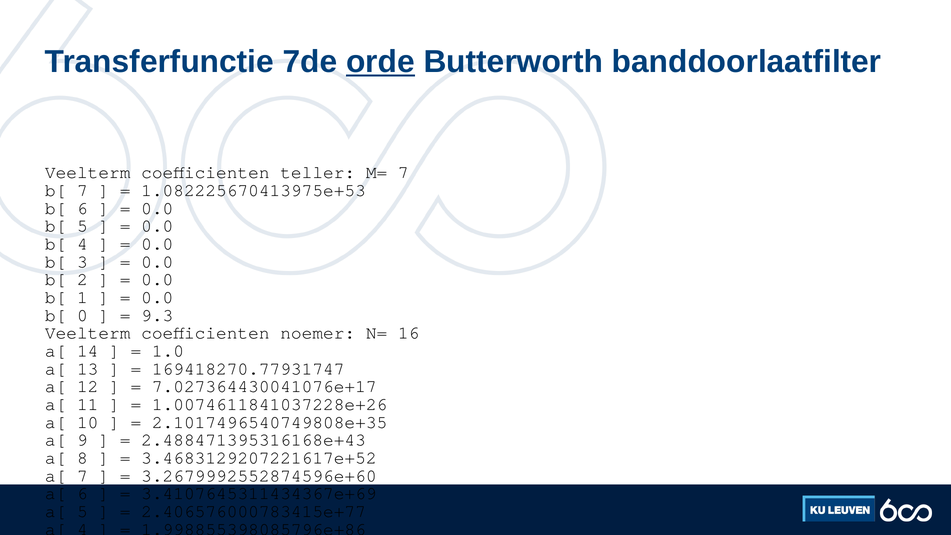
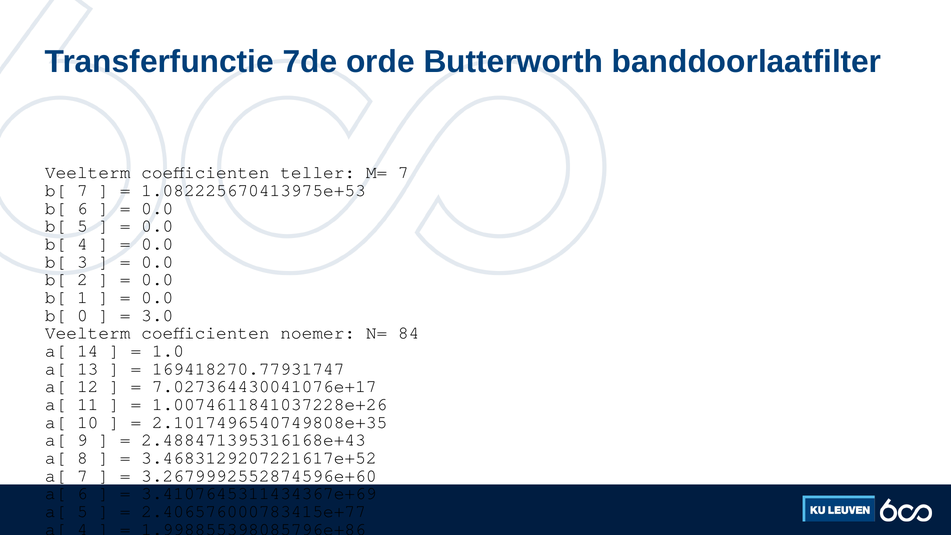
orde underline: present -> none (380, 62)
9.3: 9.3 -> 3.0 (157, 315)
16: 16 -> 84 (409, 333)
